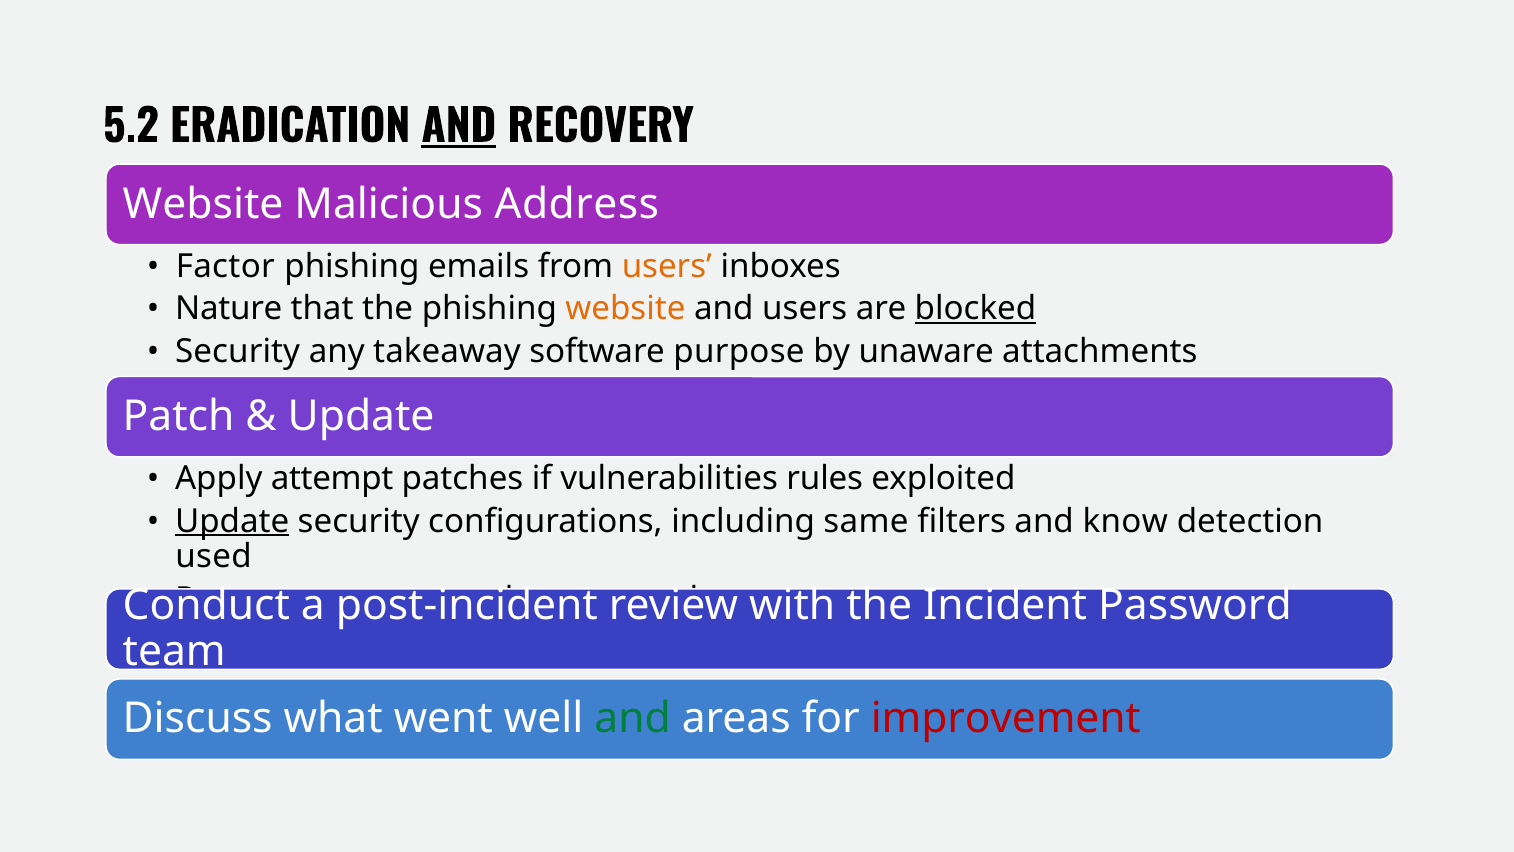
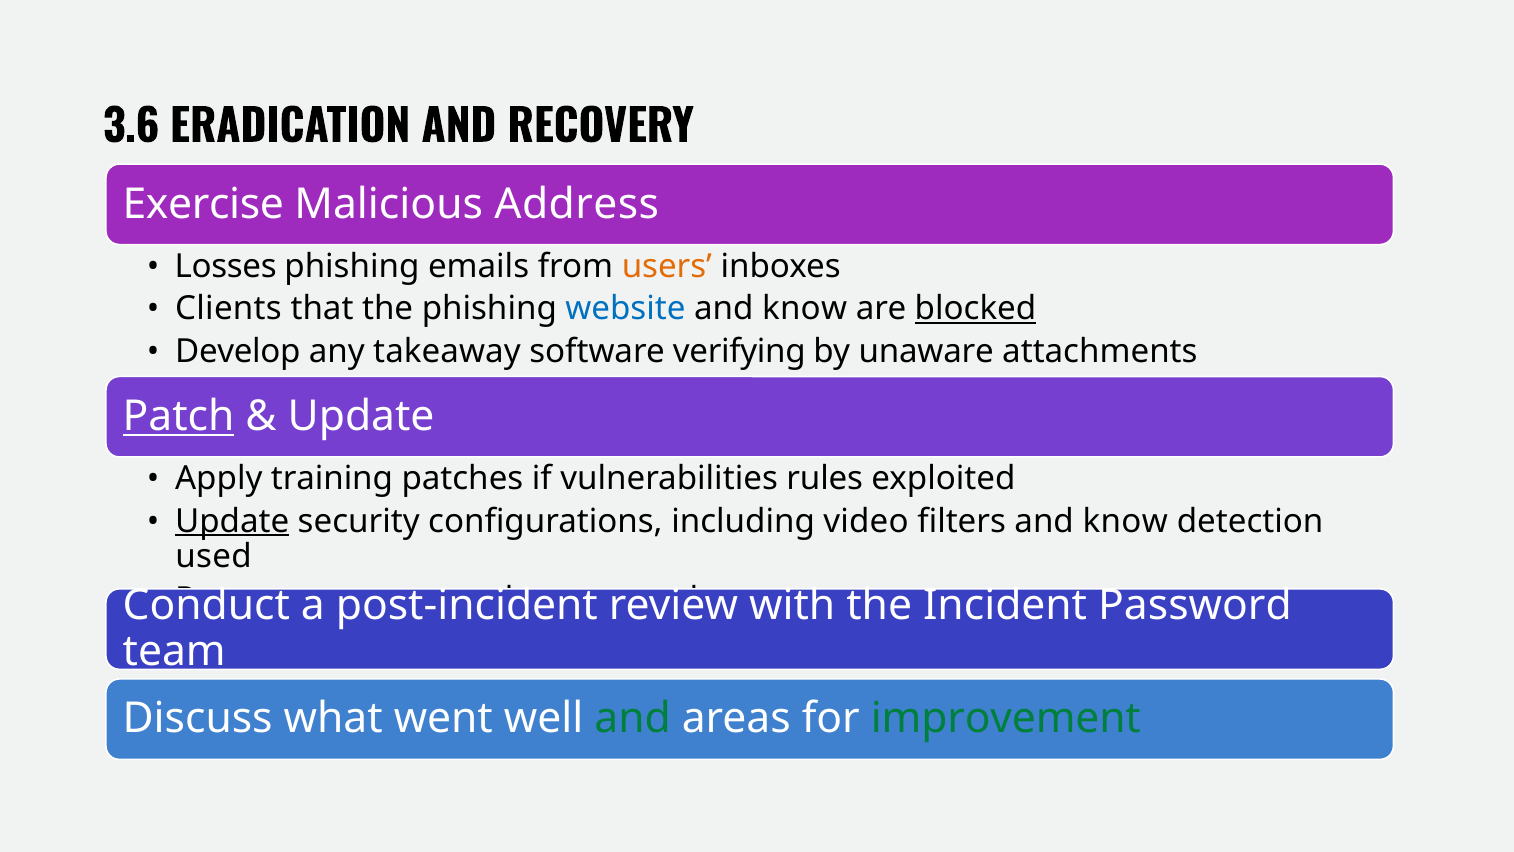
5.2: 5.2 -> 3.6 (131, 127)
AND underline: present -> none (459, 127)
Website: Website -> Exercise (203, 204)
Factor: Factor -> Losses (226, 266)
Nature: Nature -> Clients (229, 309)
website colour: orange -> blue (625, 309)
users: users -> know (805, 309)
Security: Security -> Develop (238, 351)
purpose: purpose -> verifying (739, 351)
Patch underline: none -> present (179, 416)
attempt: attempt -> training (332, 479)
same: same -> video (866, 521)
improvement colour: red -> green (1006, 719)
